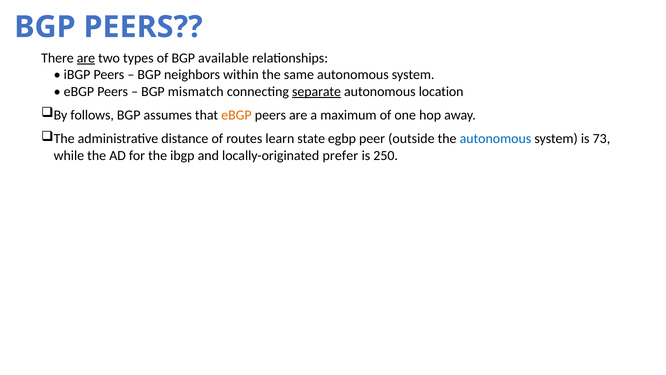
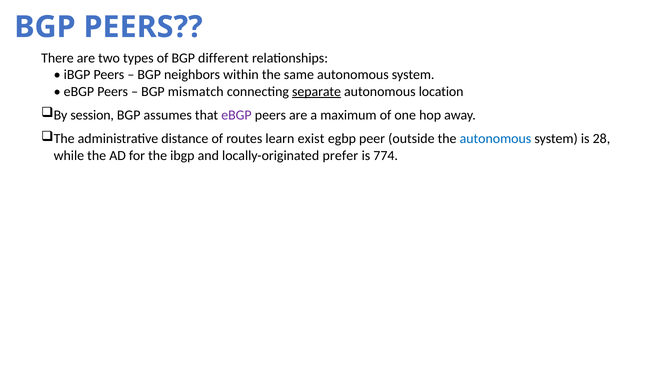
are underline: present -> none (86, 58)
available: available -> different (223, 58)
follows: follows -> session (92, 115)
eBGP colour: orange -> purple (236, 115)
state: state -> exist (311, 139)
73: 73 -> 28 (601, 139)
250: 250 -> 774 (386, 155)
